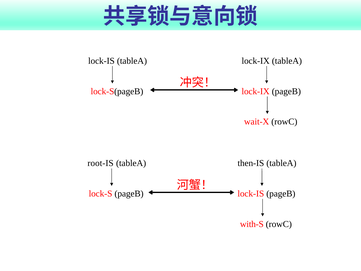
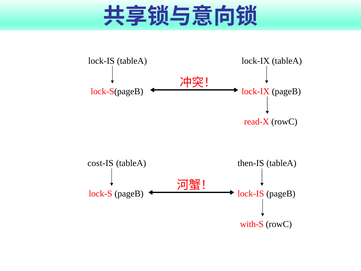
wait-X: wait-X -> read-X (257, 122)
root-IS: root-IS -> cost-IS (101, 163)
